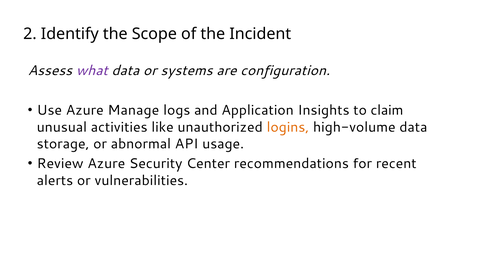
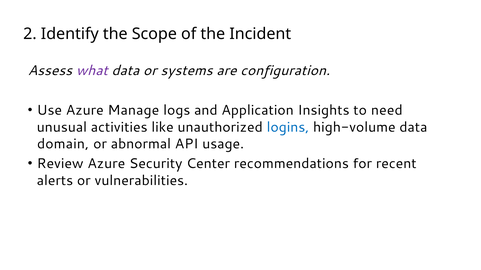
claim: claim -> need (387, 110)
logins colour: orange -> blue (288, 127)
storage: storage -> domain (63, 144)
